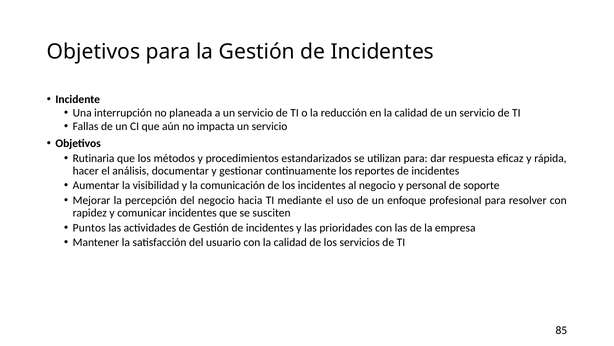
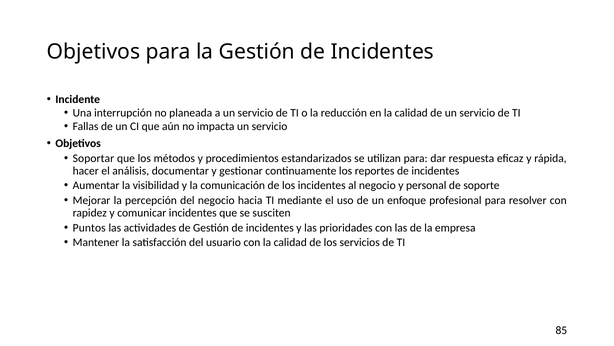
Rutinaria: Rutinaria -> Soportar (93, 158)
